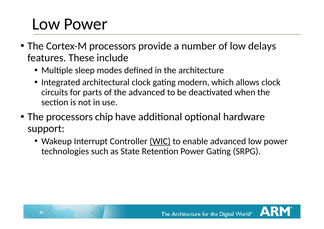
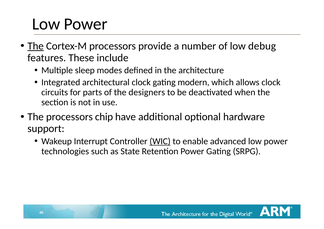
The underline: none -> present (36, 46)
delays: delays -> debug (262, 46)
the advanced: advanced -> designers (147, 92)
